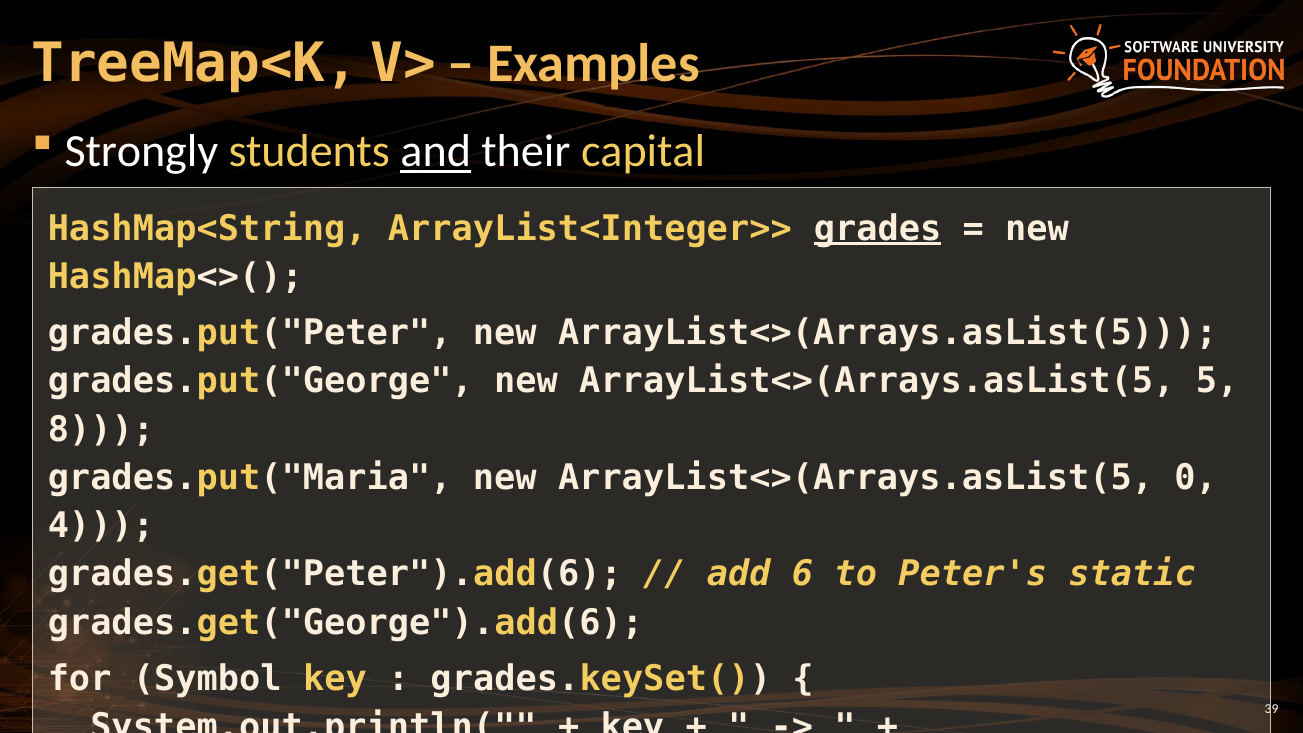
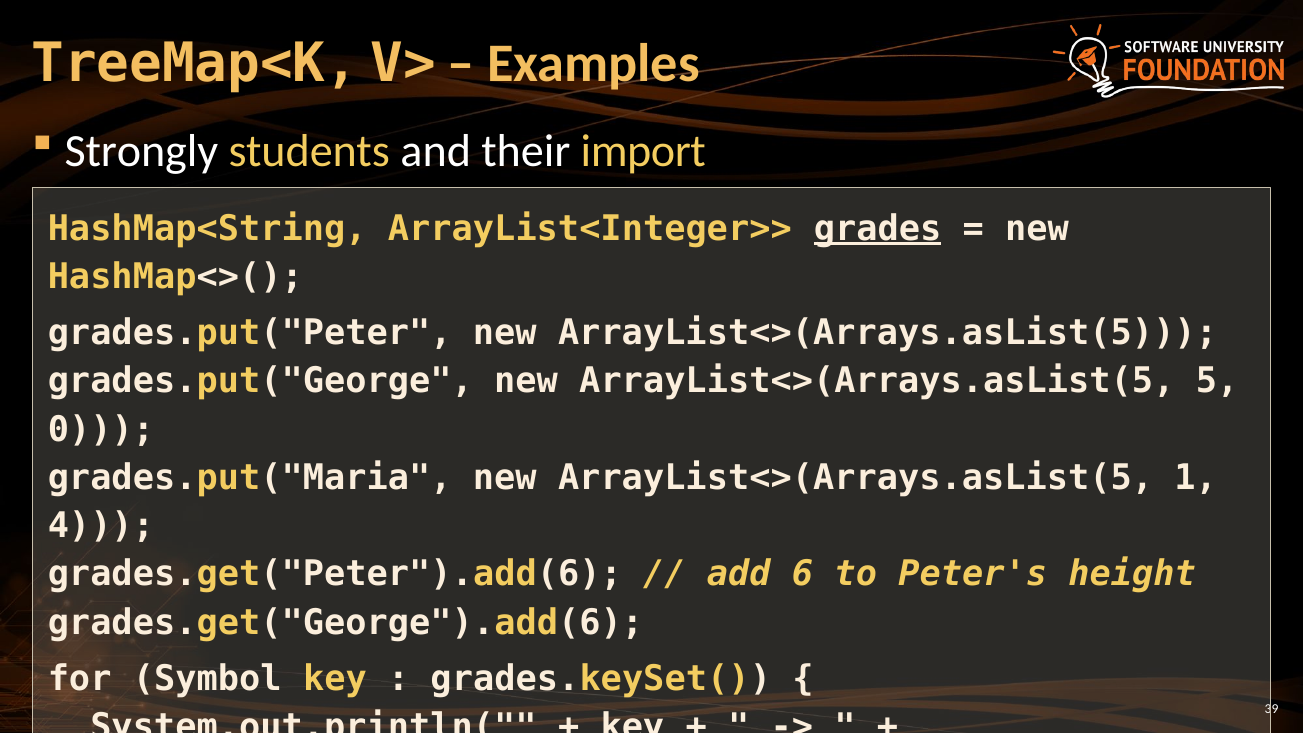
and underline: present -> none (436, 152)
capital: capital -> import (643, 152)
8: 8 -> 0 (101, 430)
0: 0 -> 1 (1196, 478)
static: static -> height (1132, 574)
